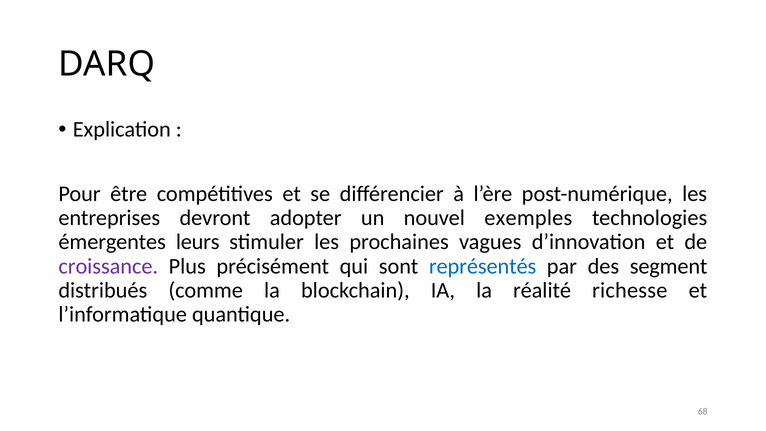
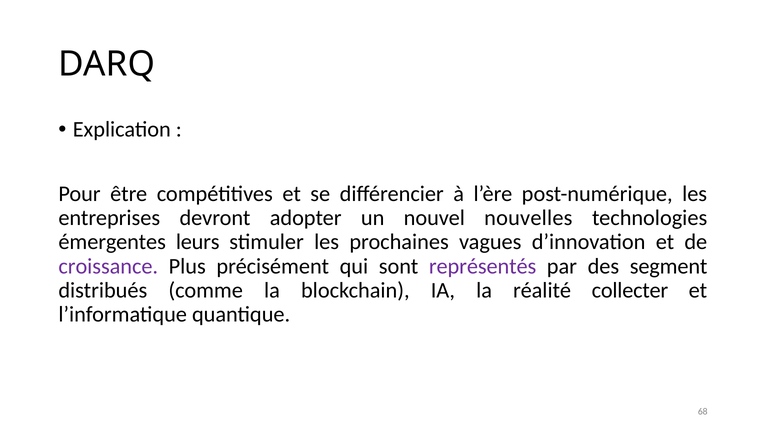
exemples: exemples -> nouvelles (528, 218)
représentés colour: blue -> purple (483, 266)
richesse: richesse -> collecter (630, 290)
